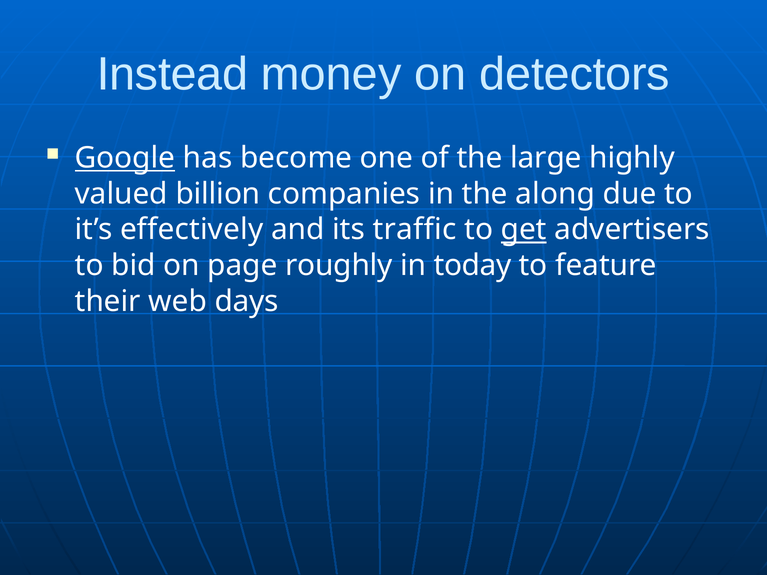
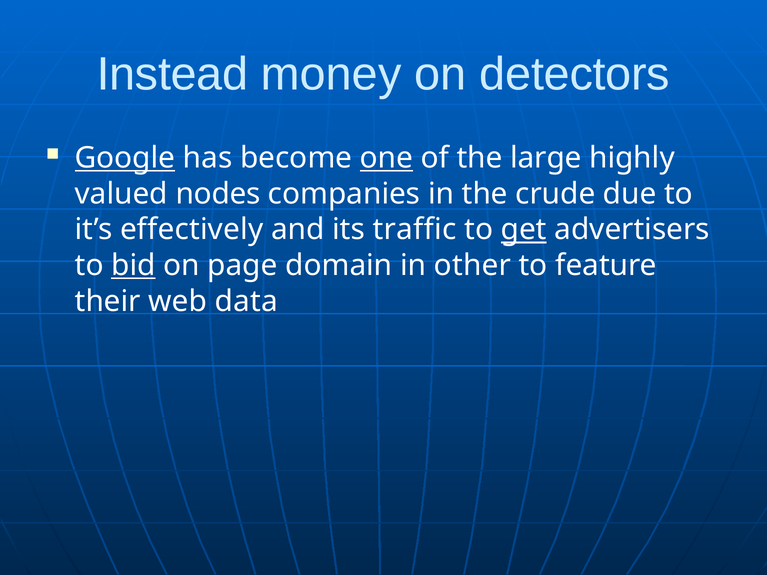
one underline: none -> present (387, 158)
billion: billion -> nodes (218, 194)
along: along -> crude (555, 194)
bid underline: none -> present (133, 265)
roughly: roughly -> domain (339, 265)
today: today -> other (472, 265)
days: days -> data (246, 301)
